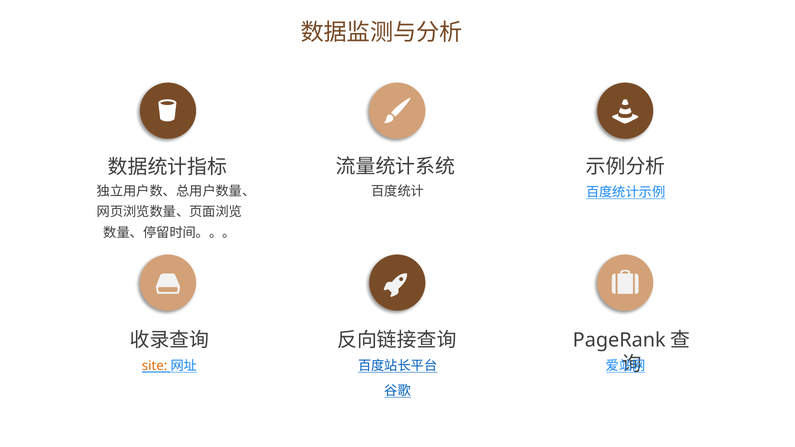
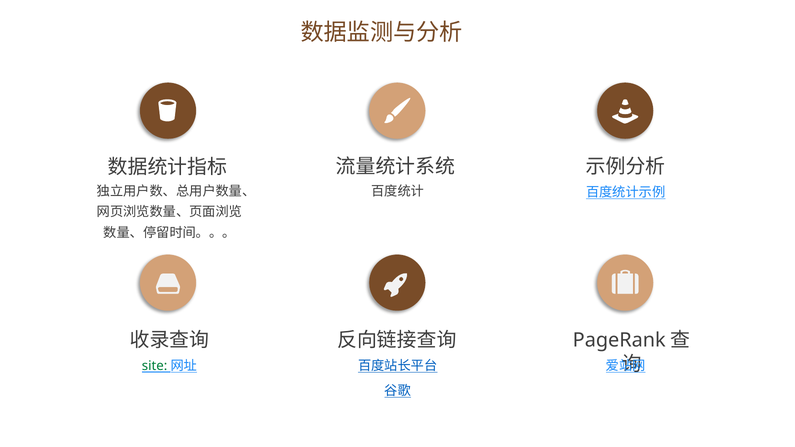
site colour: orange -> green (155, 366)
